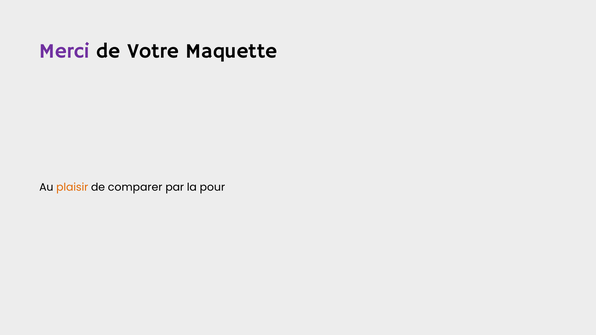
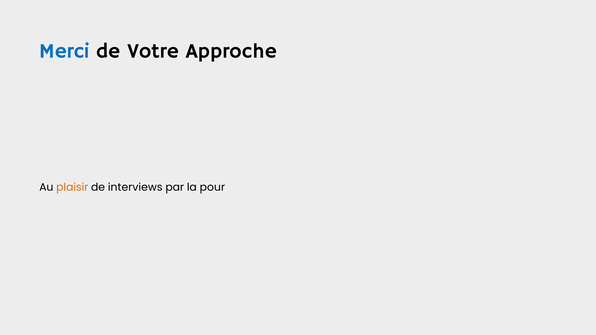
Merci colour: purple -> blue (64, 51)
Maquette: Maquette -> Approche (231, 51)
comparer: comparer -> interviews (135, 188)
